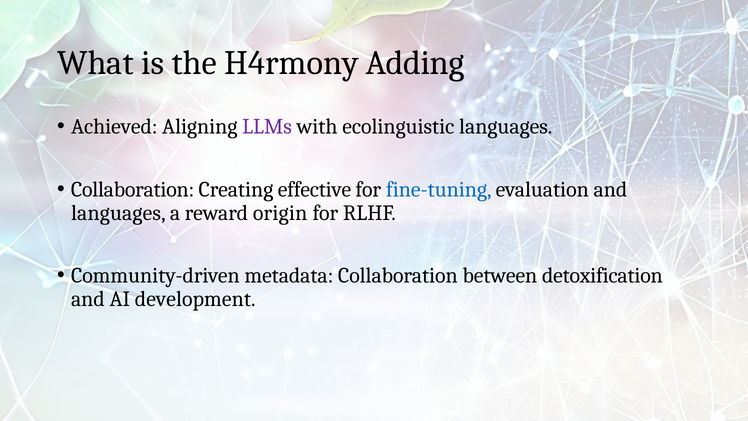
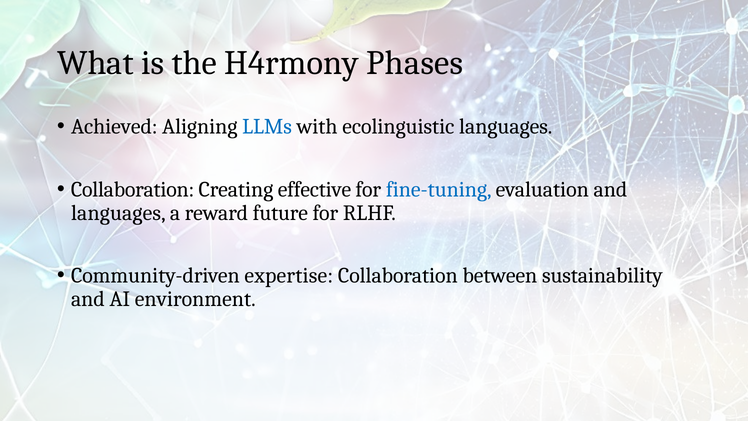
Adding: Adding -> Phases (415, 63)
LLMs colour: purple -> blue (267, 126)
origin: origin -> future (280, 213)
metadata: metadata -> expertise (289, 275)
detoxification: detoxification -> sustainability (602, 275)
development: development -> environment (195, 299)
